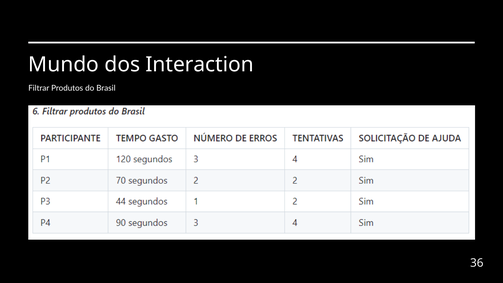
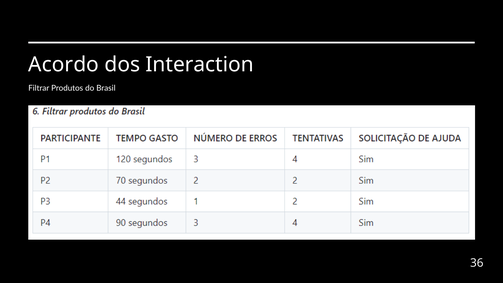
Mundo: Mundo -> Acordo (64, 65)
